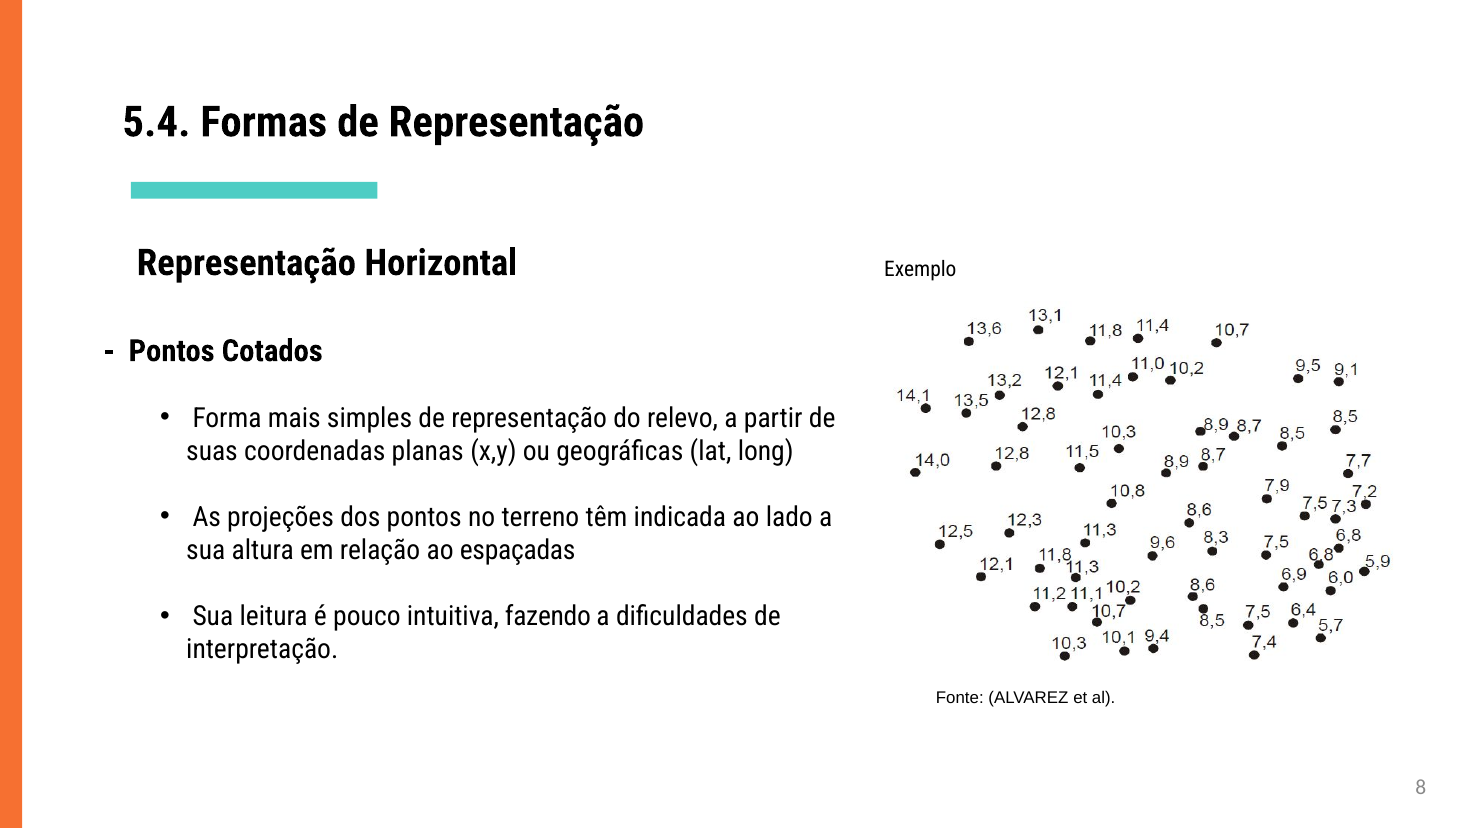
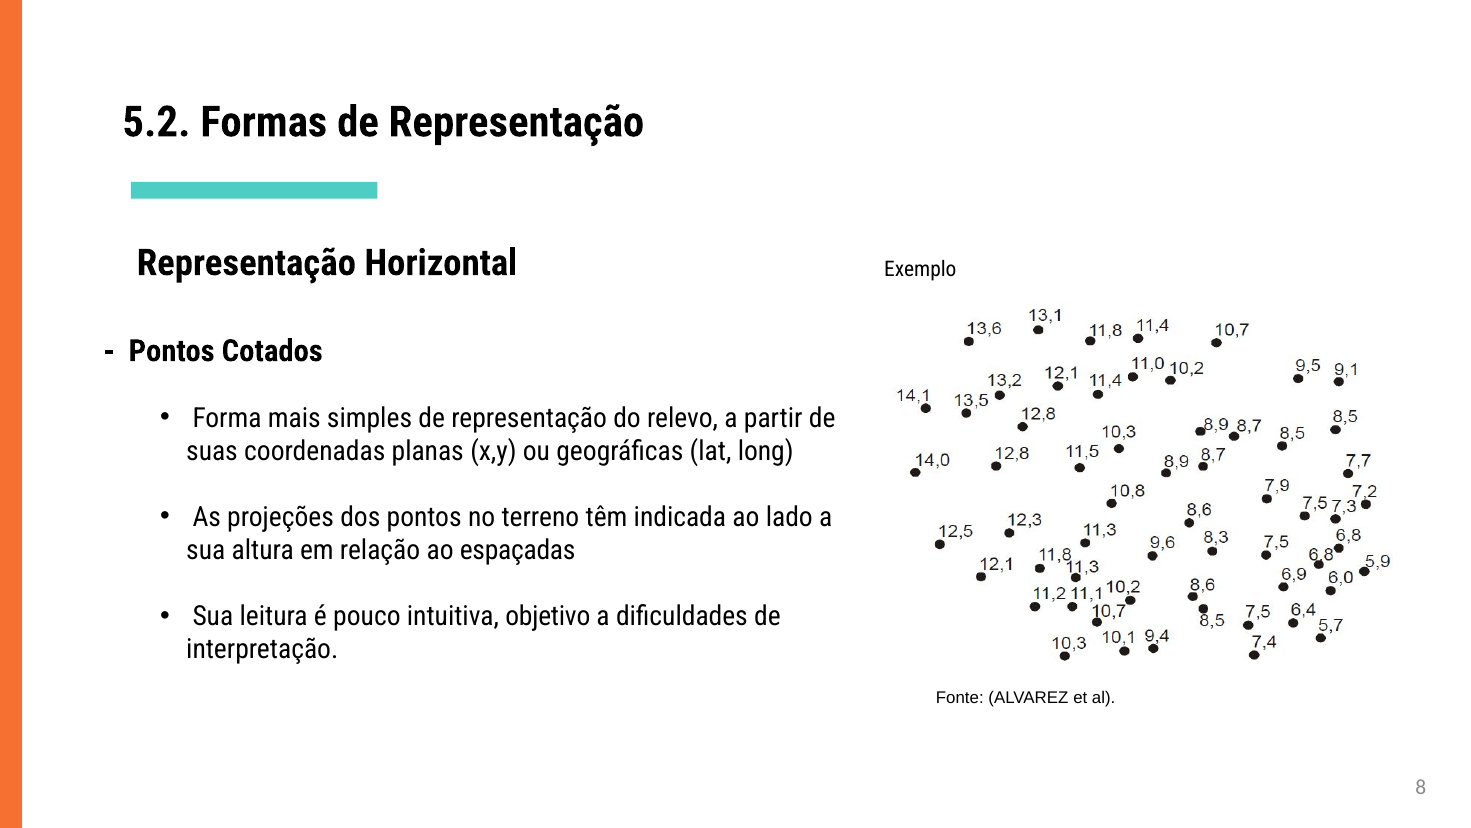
5.4: 5.4 -> 5.2 (156, 122)
fazendo: fazendo -> objetivo (548, 616)
